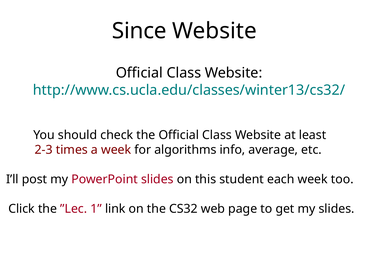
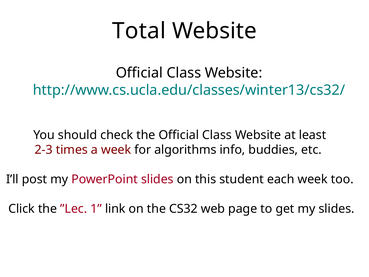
Since: Since -> Total (139, 31)
average: average -> buddies (273, 150)
